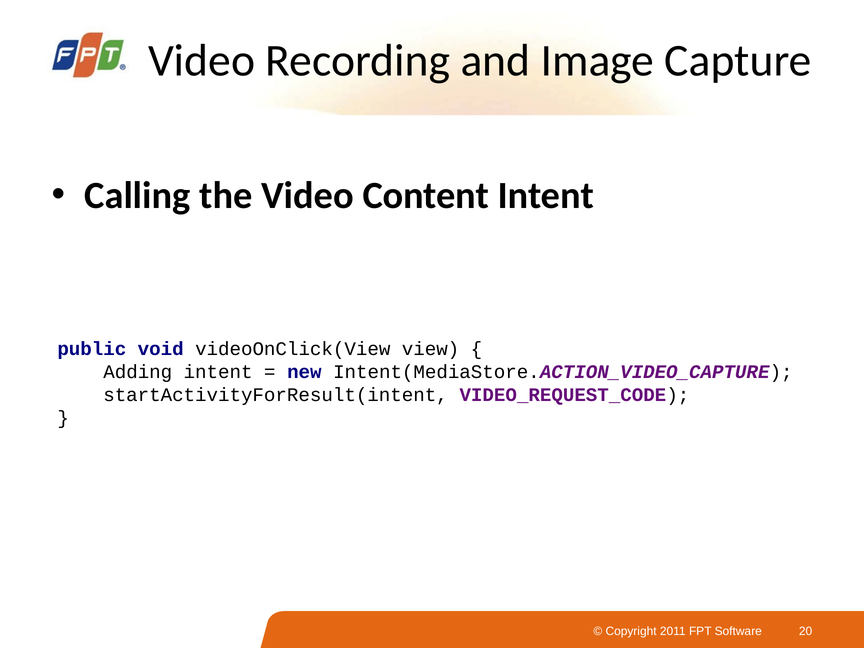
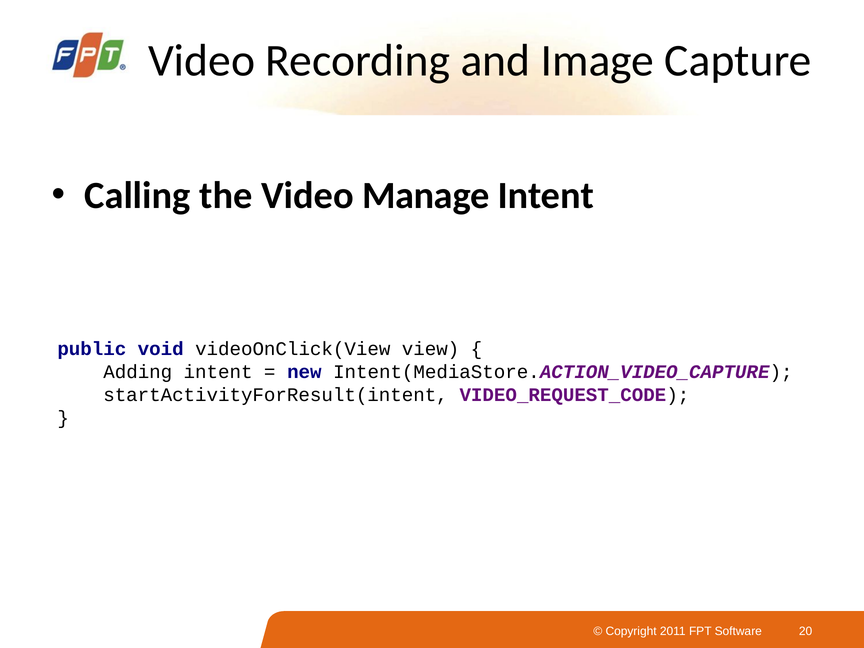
Content: Content -> Manage (426, 196)
